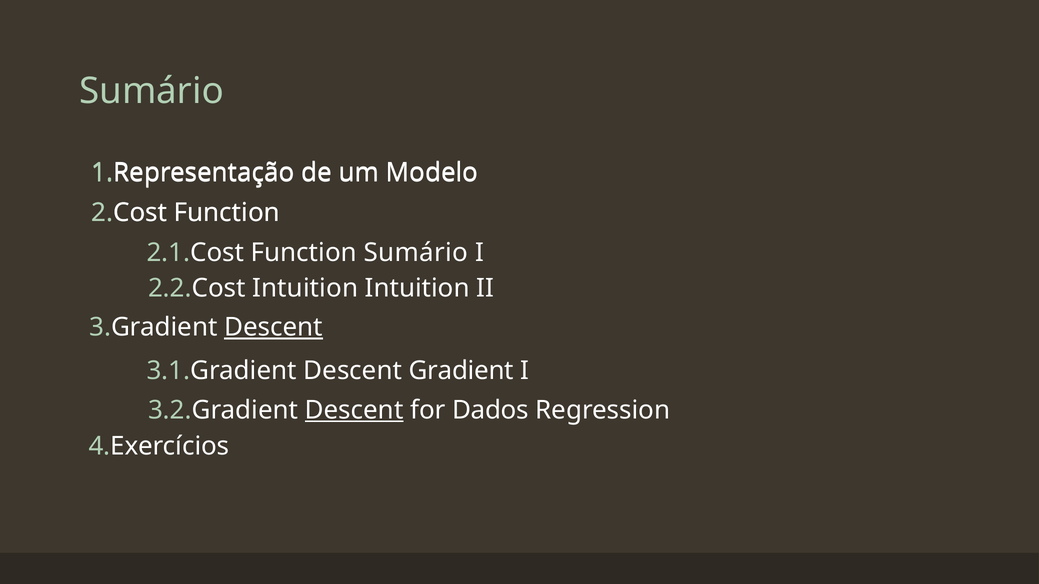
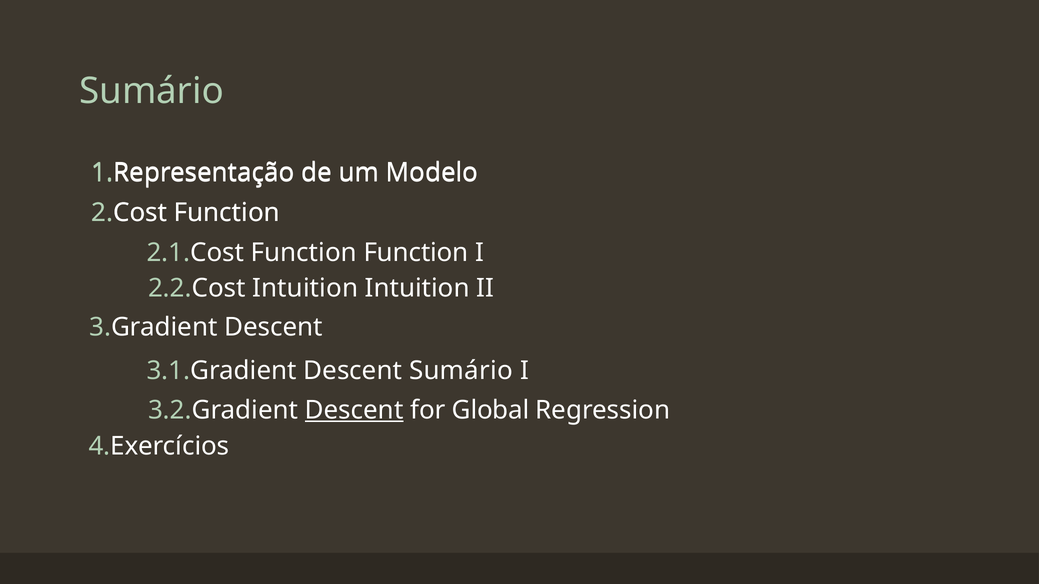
Function Sumário: Sumário -> Function (416, 253)
Descent underline: present -> none (274, 328)
Descent Gradient: Gradient -> Sumário (461, 371)
Dados: Dados -> Global (491, 410)
